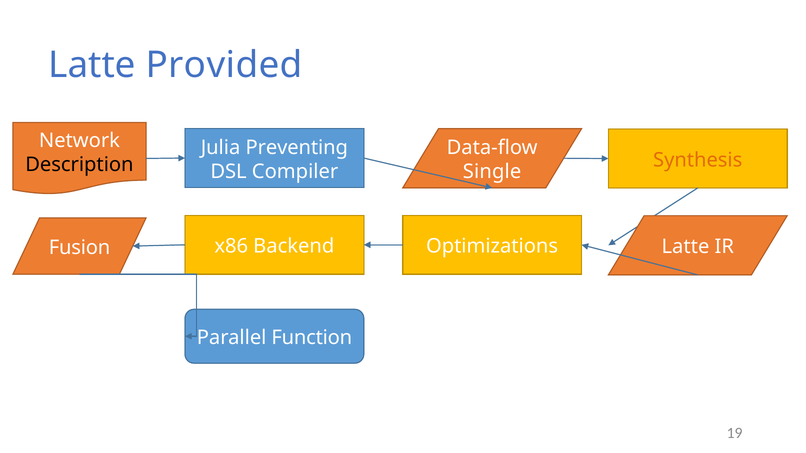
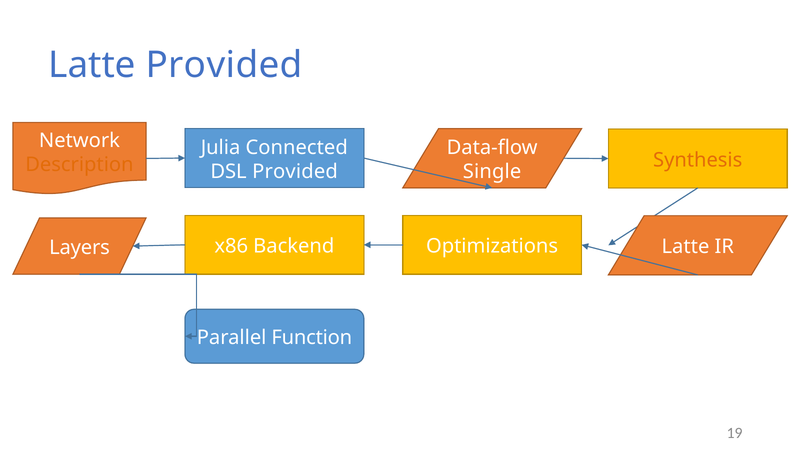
Preventing: Preventing -> Connected (297, 148)
Description colour: black -> orange (79, 165)
DSL Compiler: Compiler -> Provided (295, 172)
Fusion: Fusion -> Layers (80, 248)
